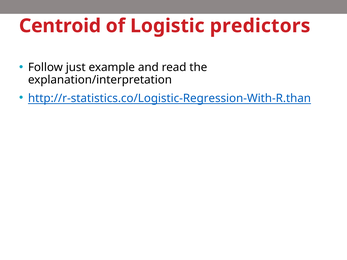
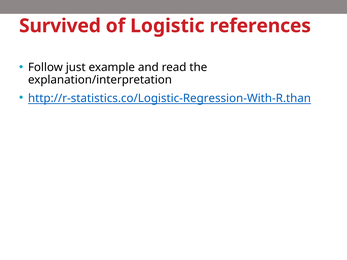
Centroid: Centroid -> Survived (60, 26)
predictors: predictors -> references (260, 26)
